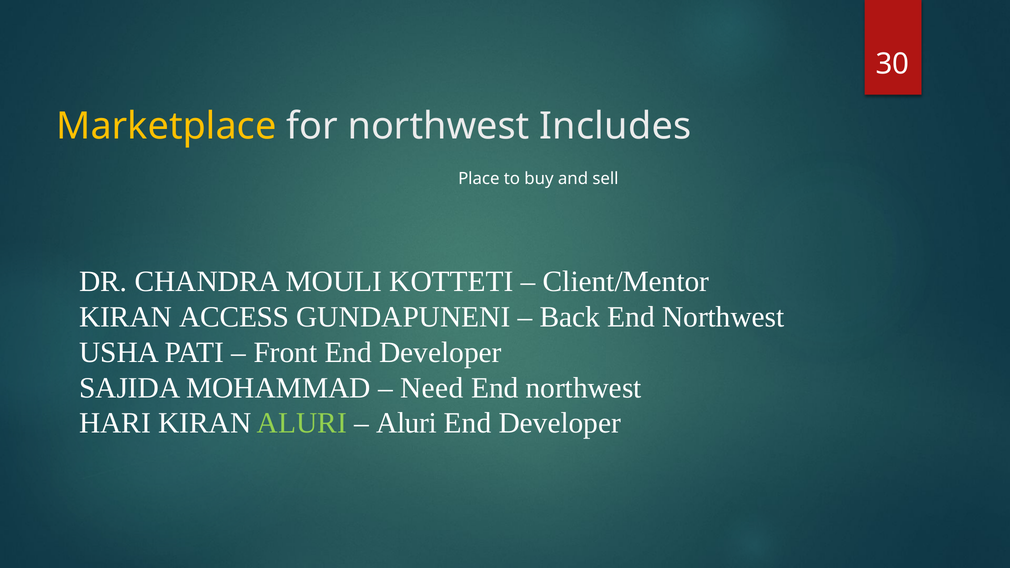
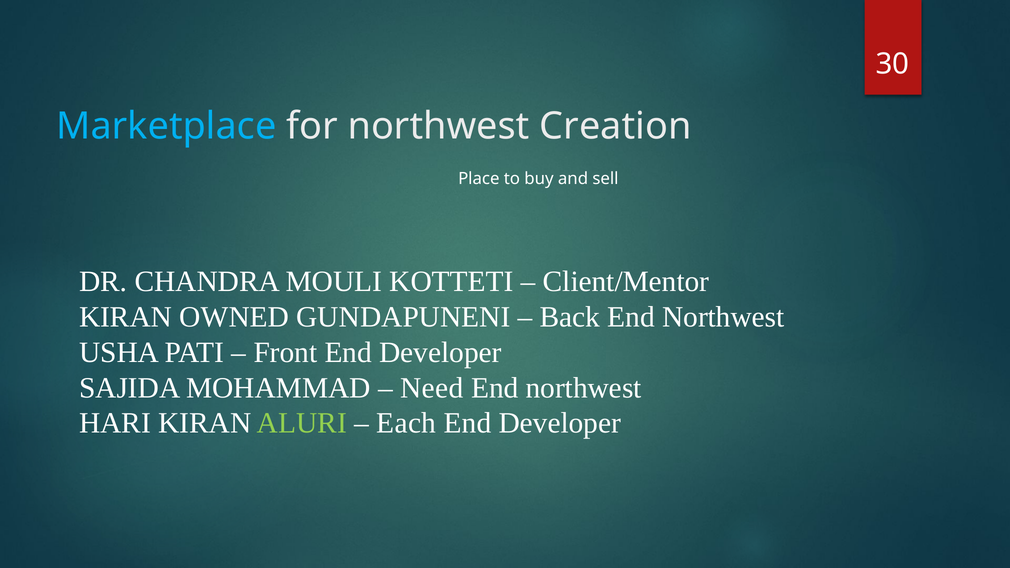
Marketplace colour: yellow -> light blue (166, 127)
Includes: Includes -> Creation (615, 127)
ACCESS: ACCESS -> OWNED (234, 317)
Aluri: Aluri -> Each (406, 423)
